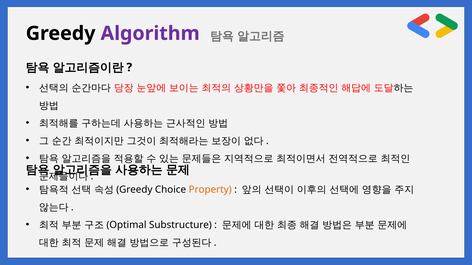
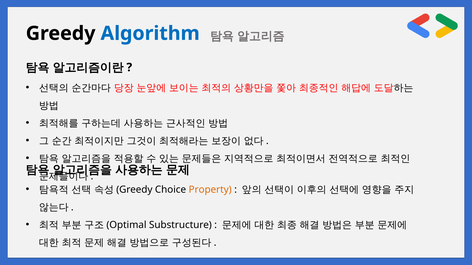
Algorithm colour: purple -> blue (150, 33)
